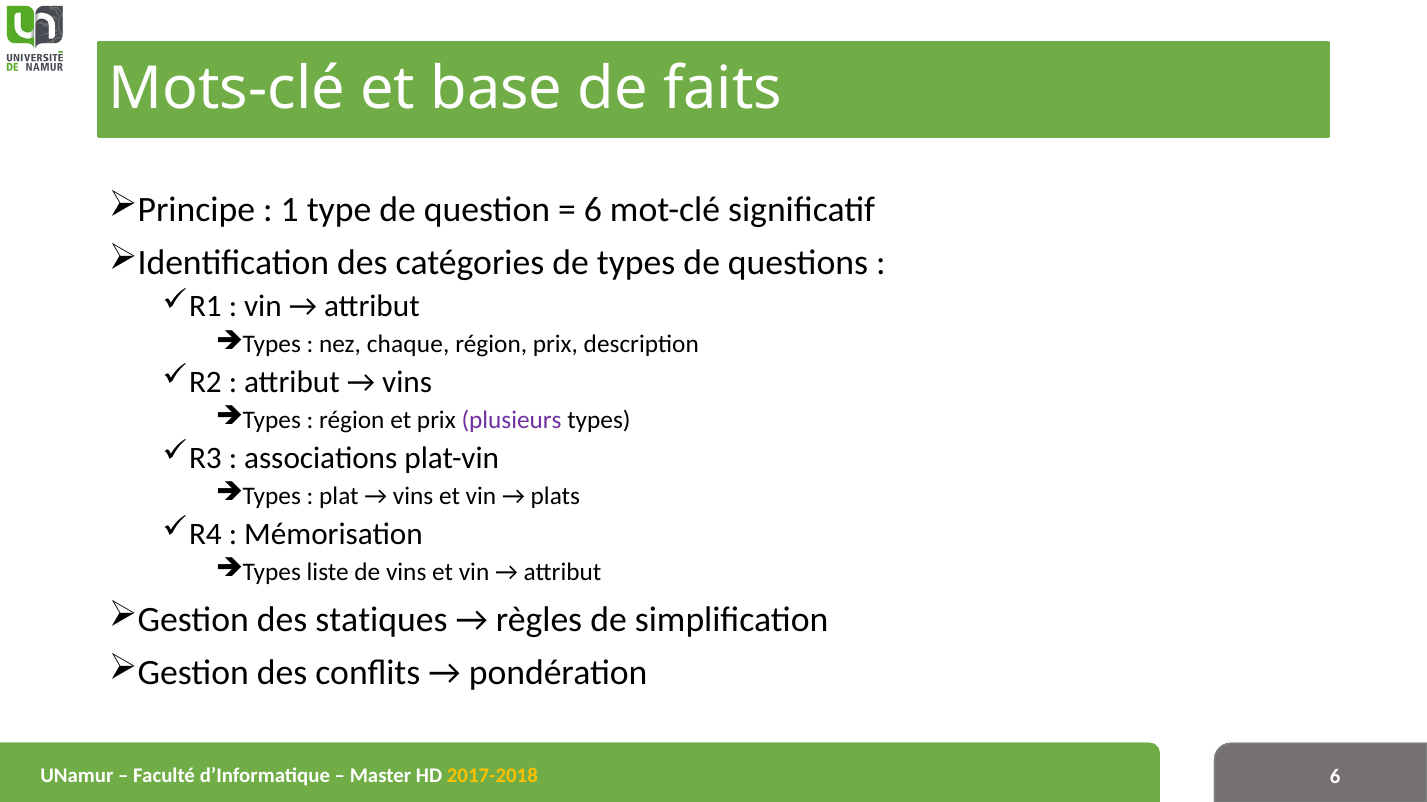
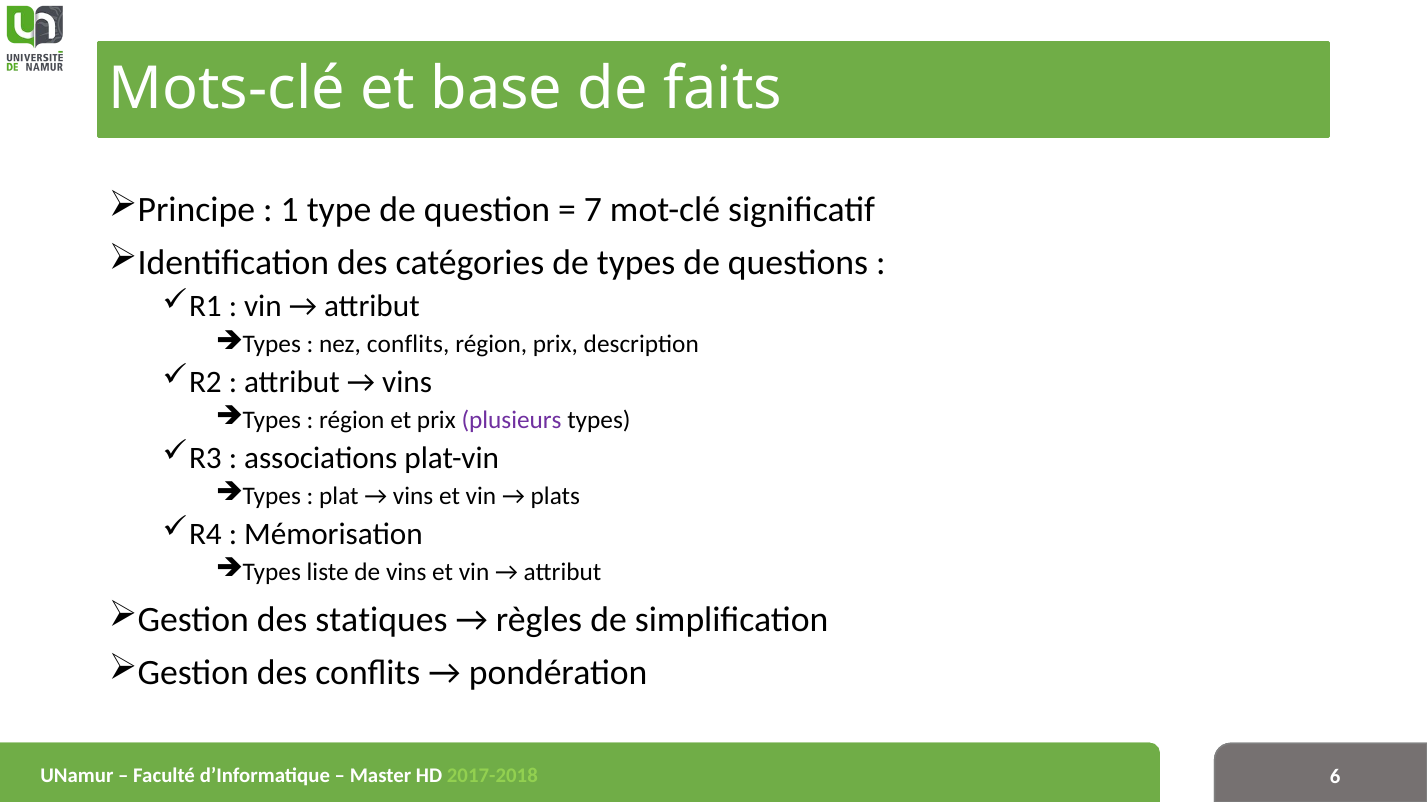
6: 6 -> 7 (593, 210)
nez chaque: chaque -> conflits (408, 345)
2017-2018 colour: yellow -> light green (492, 777)
